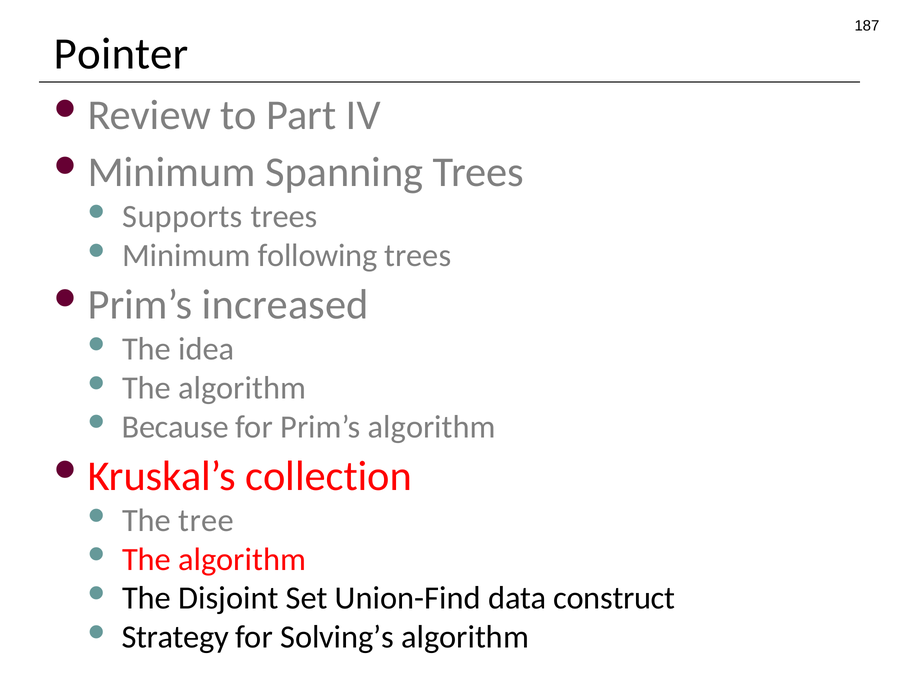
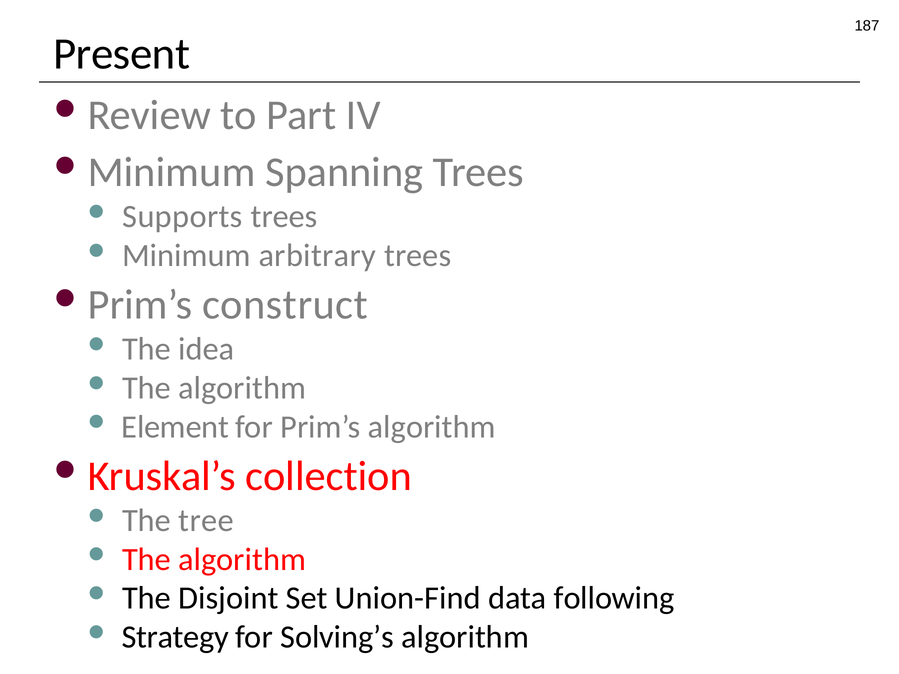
Pointer: Pointer -> Present (122, 54)
following: following -> arbitrary (317, 256)
increased: increased -> construct (285, 305)
Because: Because -> Element (175, 427)
construct: construct -> following (614, 598)
